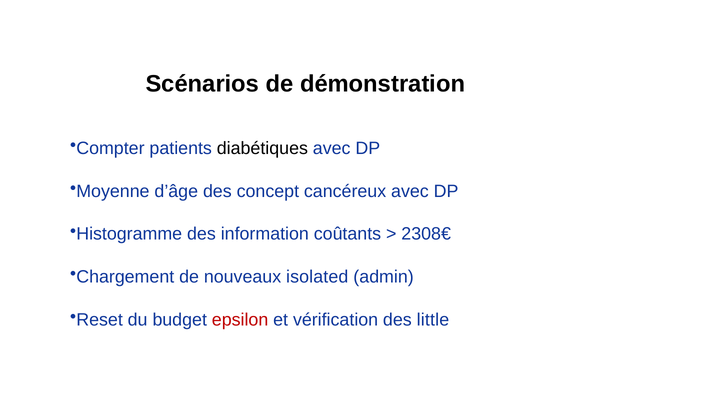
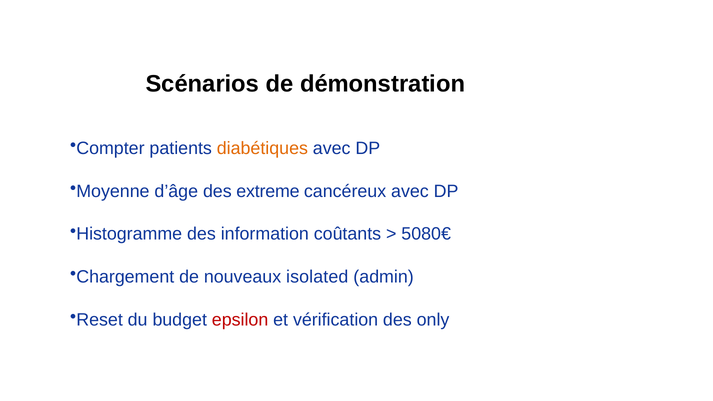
diabétiques colour: black -> orange (262, 149)
concept: concept -> extreme (268, 191)
2308€: 2308€ -> 5080€ (426, 234)
little: little -> only (433, 320)
